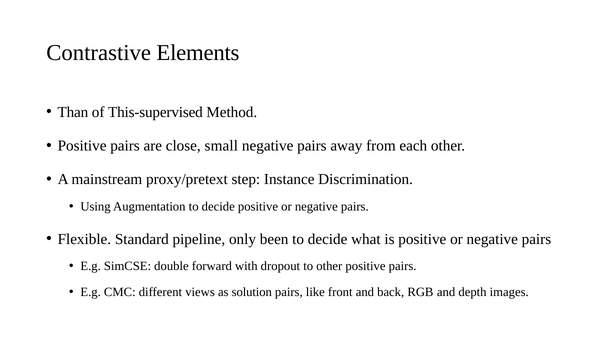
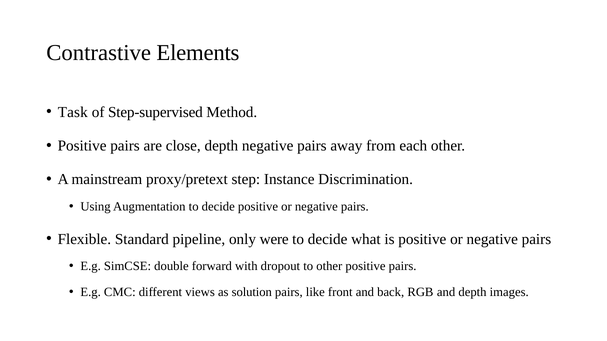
Than: Than -> Task (73, 112)
This-supervised: This-supervised -> Step-supervised (155, 112)
close small: small -> depth (221, 146)
been: been -> were (274, 239)
